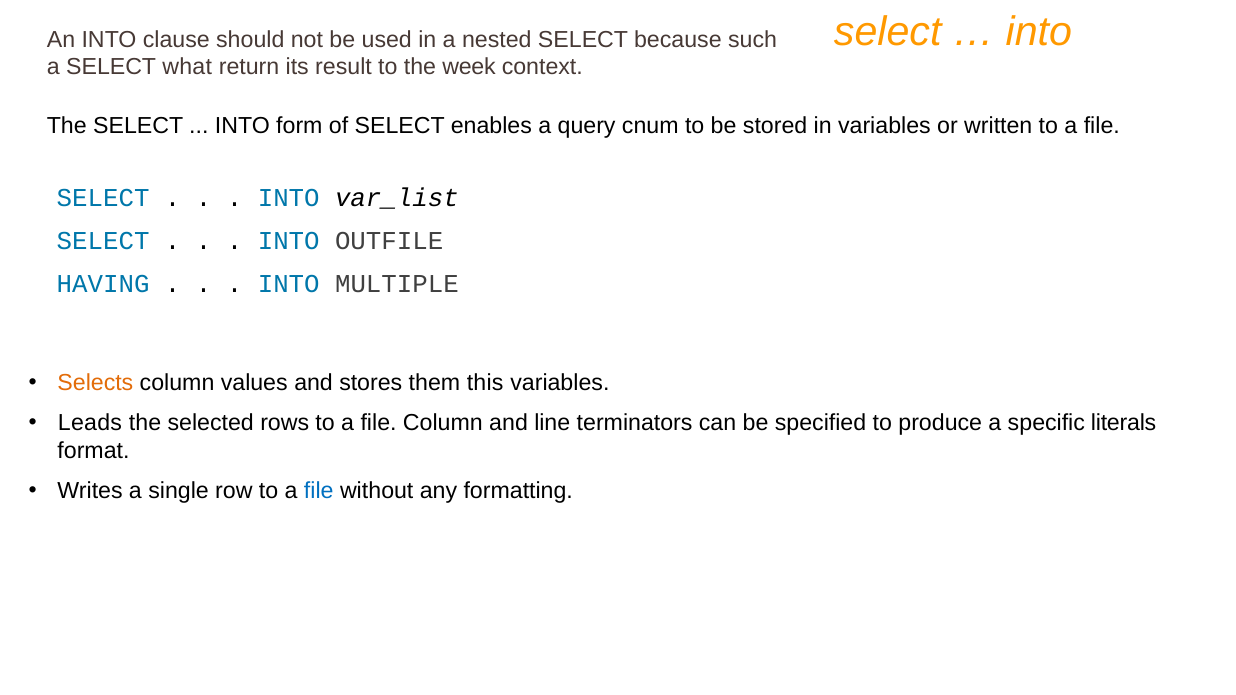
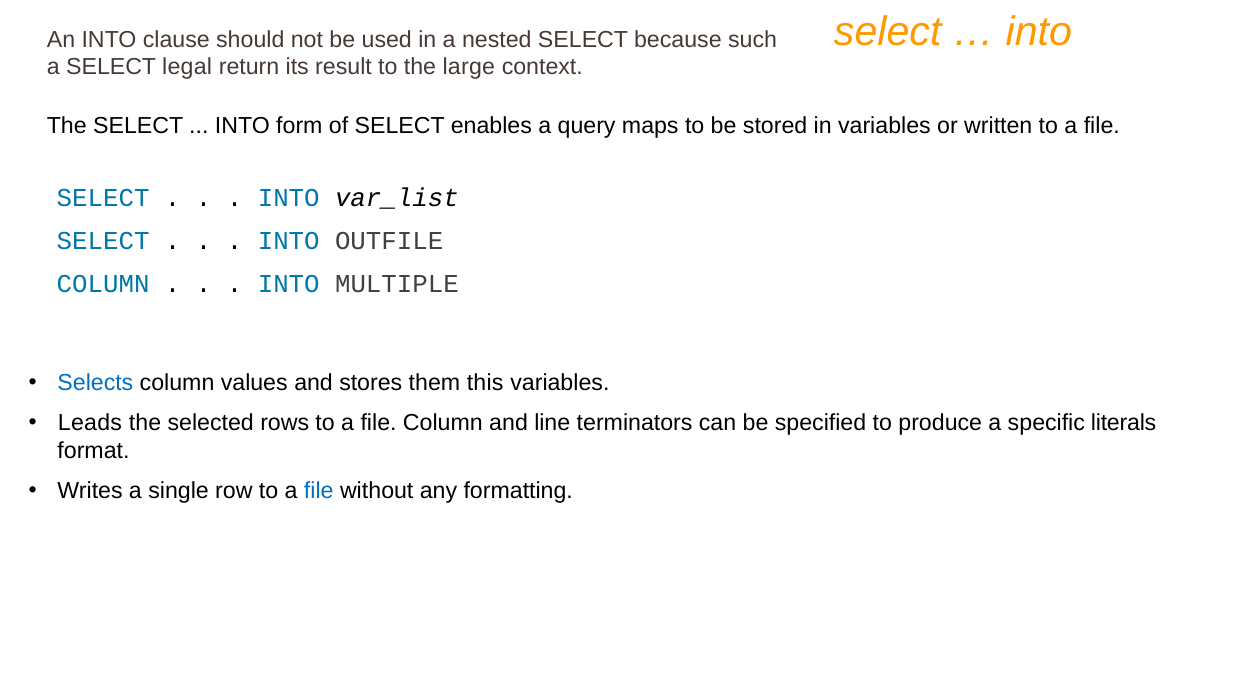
what: what -> legal (187, 67)
week: week -> large (469, 67)
cnum: cnum -> maps (650, 126)
HAVING: HAVING -> COLUMN (103, 284)
Selects colour: orange -> blue (95, 383)
